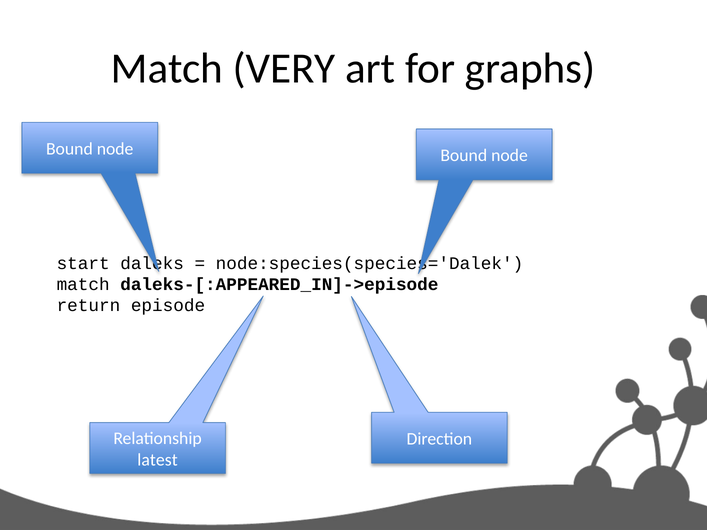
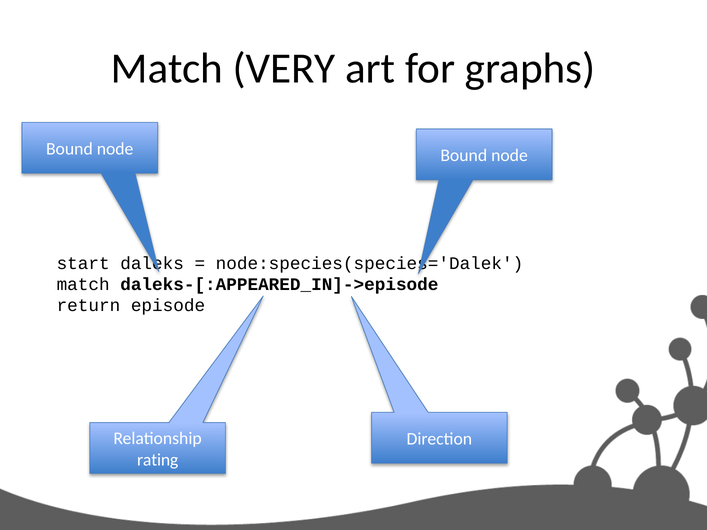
latest: latest -> rating (158, 460)
